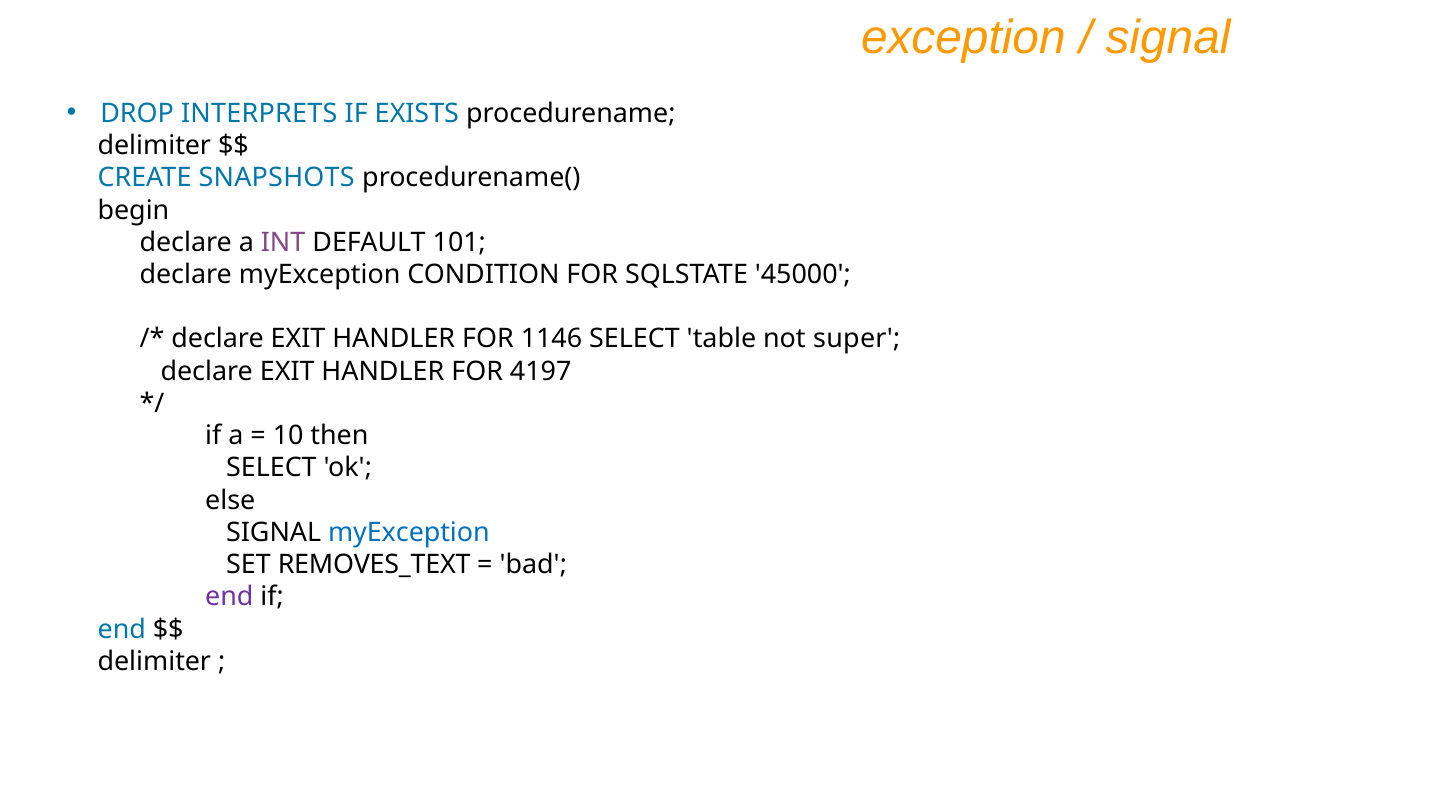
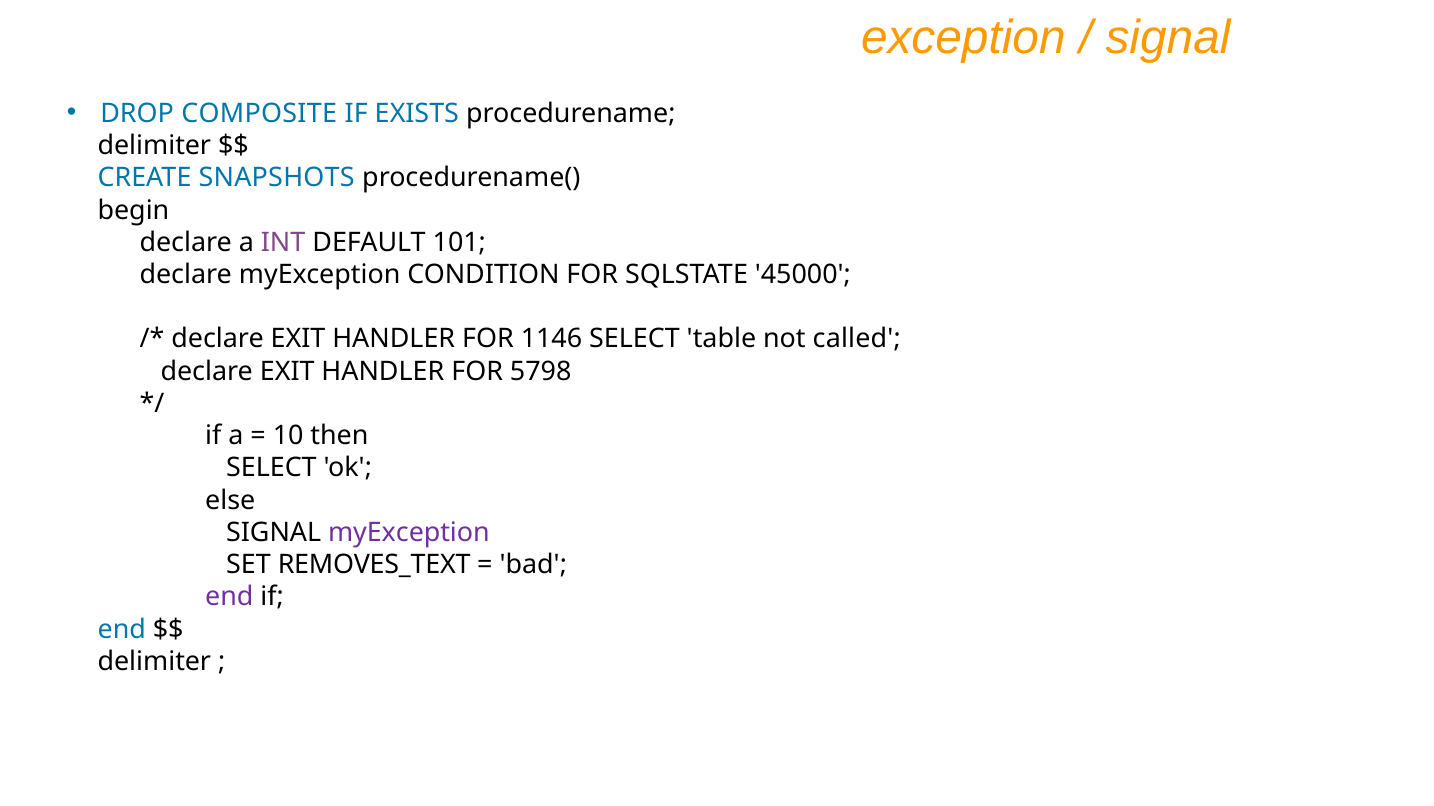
INTERPRETS: INTERPRETS -> COMPOSITE (259, 114)
super: super -> called (857, 339)
4197: 4197 -> 5798 (541, 372)
myException colour: blue -> purple (409, 533)
